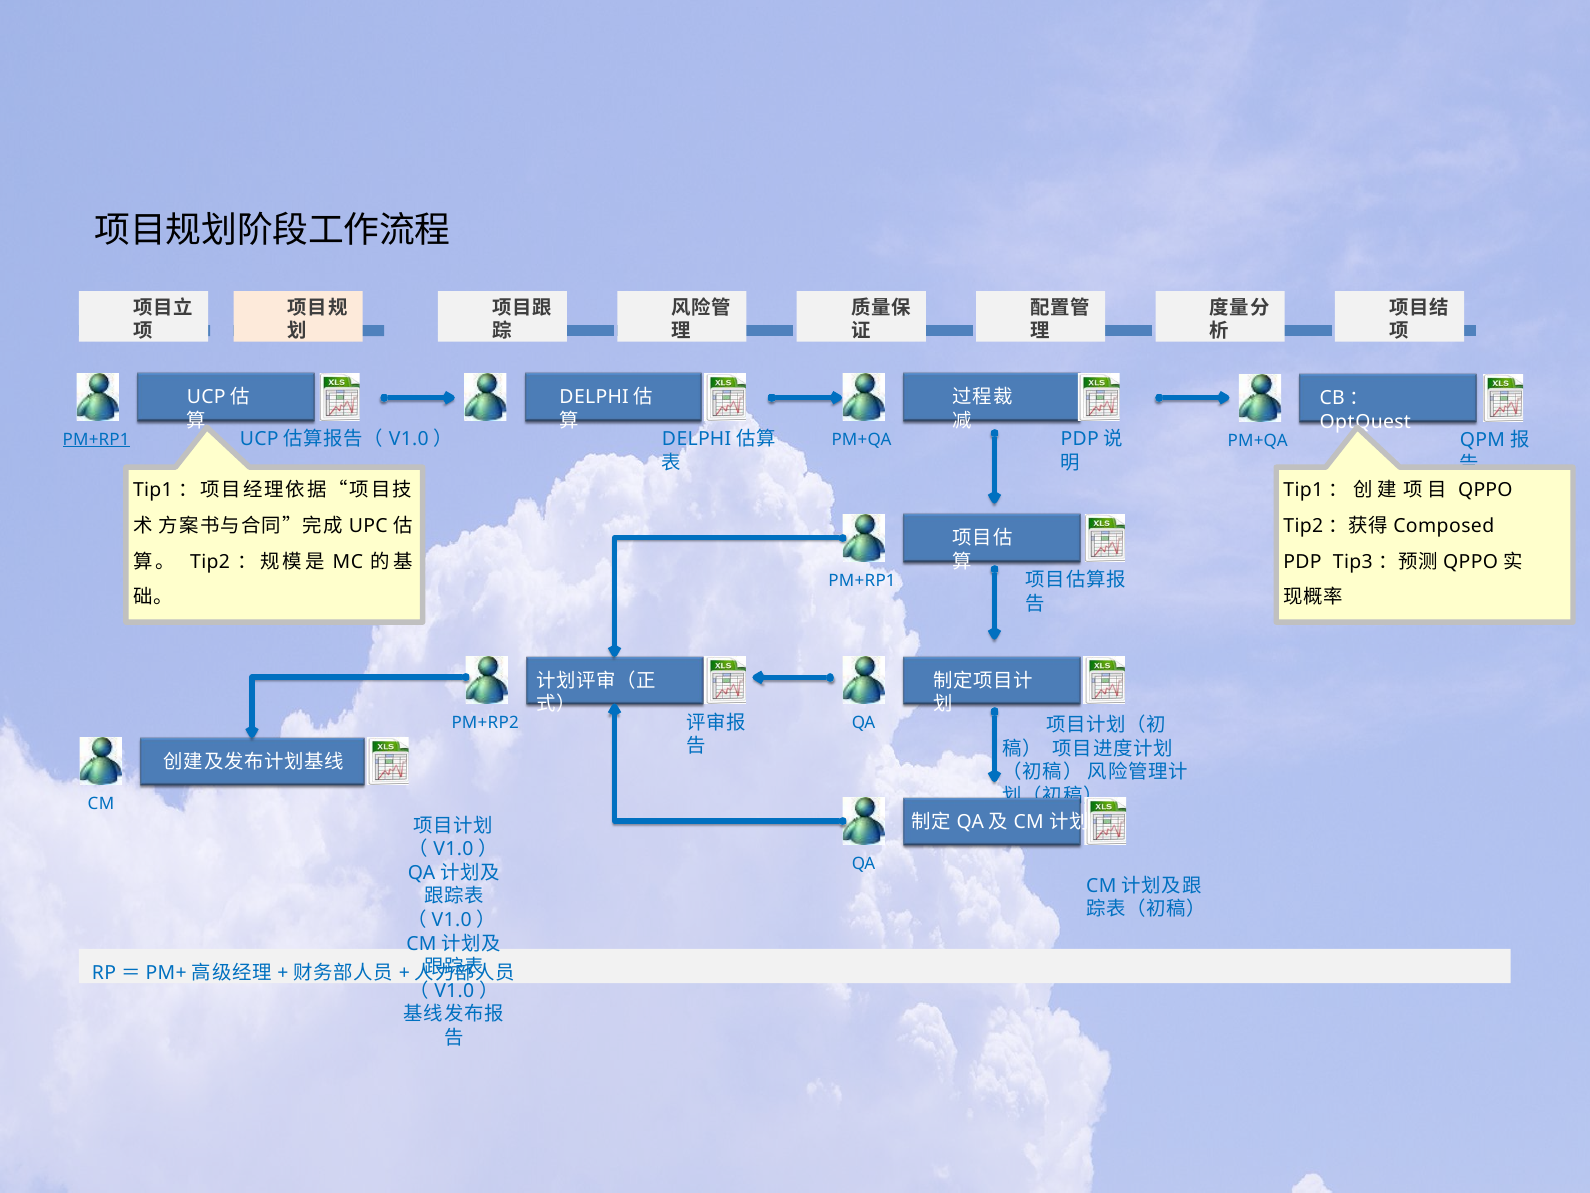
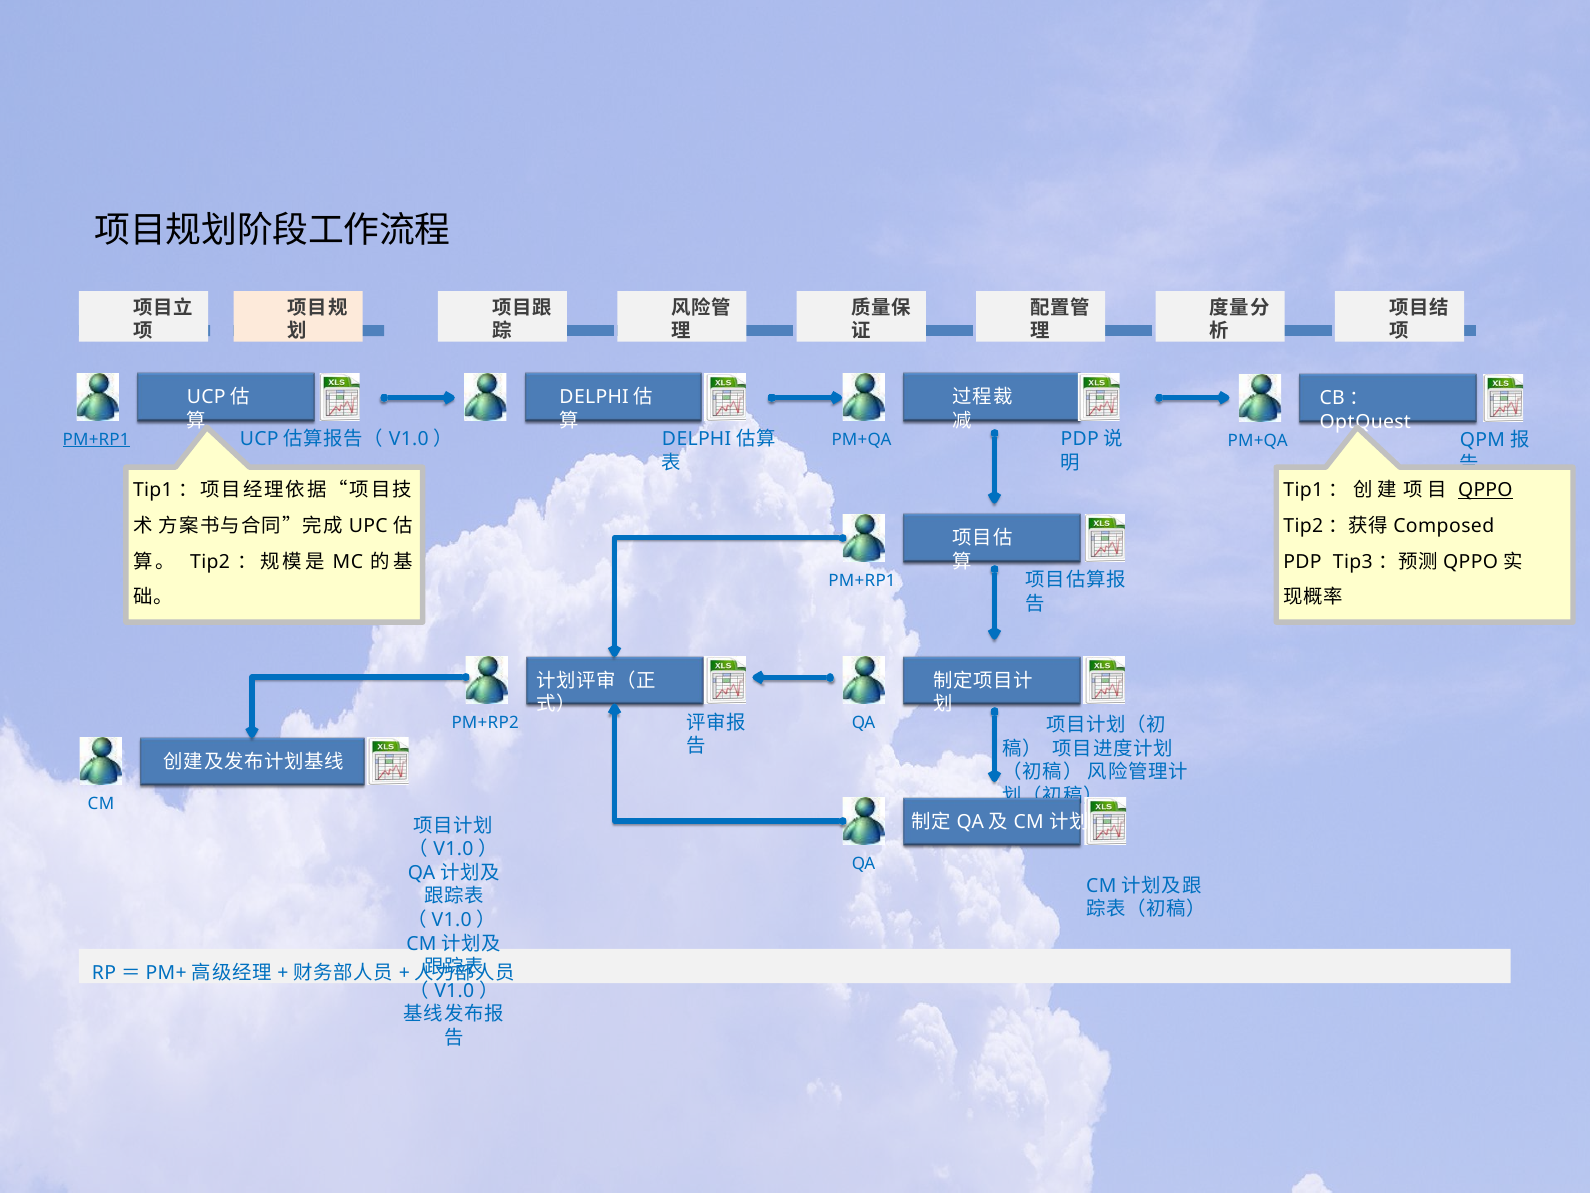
QPPO underline: none -> present (1485, 490)
